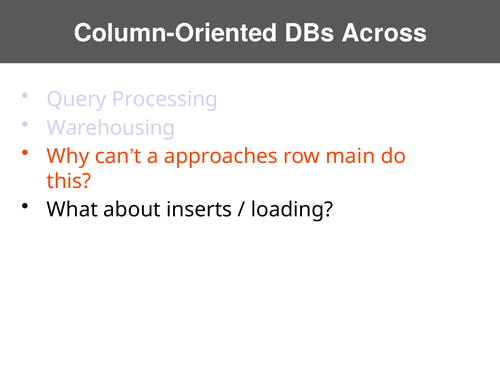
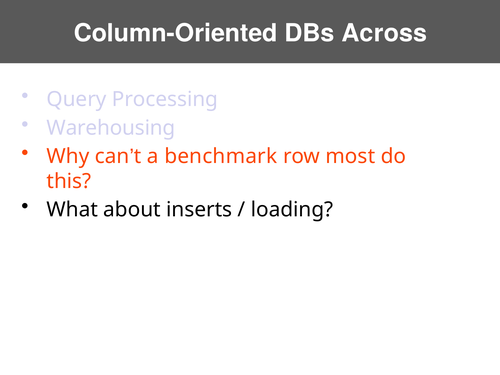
approaches: approaches -> benchmark (221, 156)
main: main -> most (350, 156)
